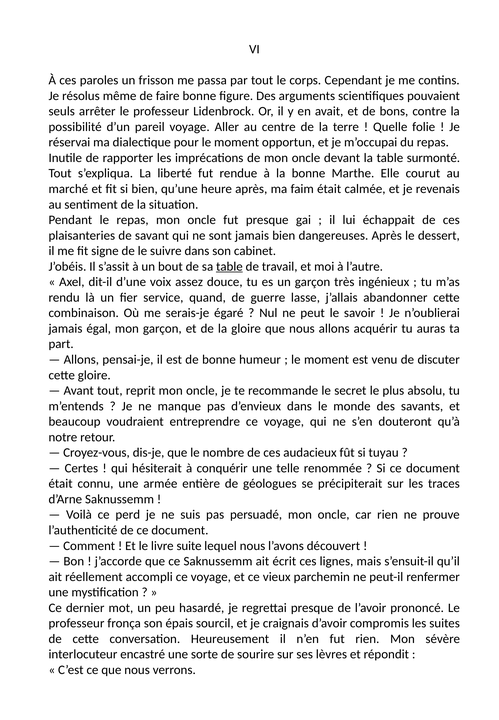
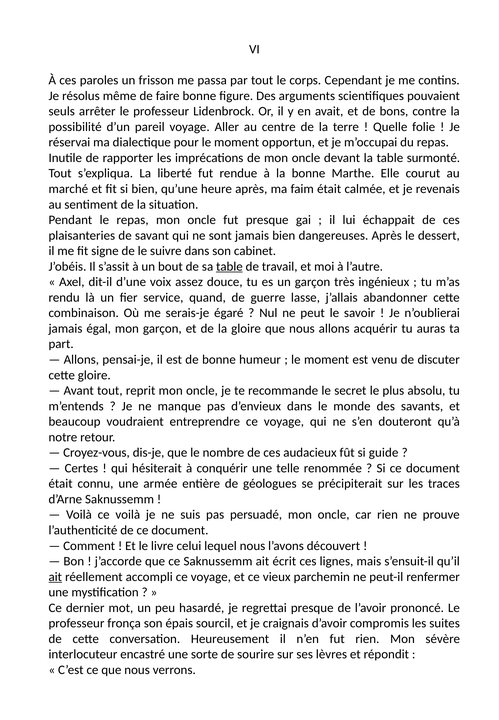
tuyau: tuyau -> guide (384, 453)
ce perd: perd -> voilà (128, 515)
suite: suite -> celui (189, 546)
ait underline: none -> present (55, 577)
